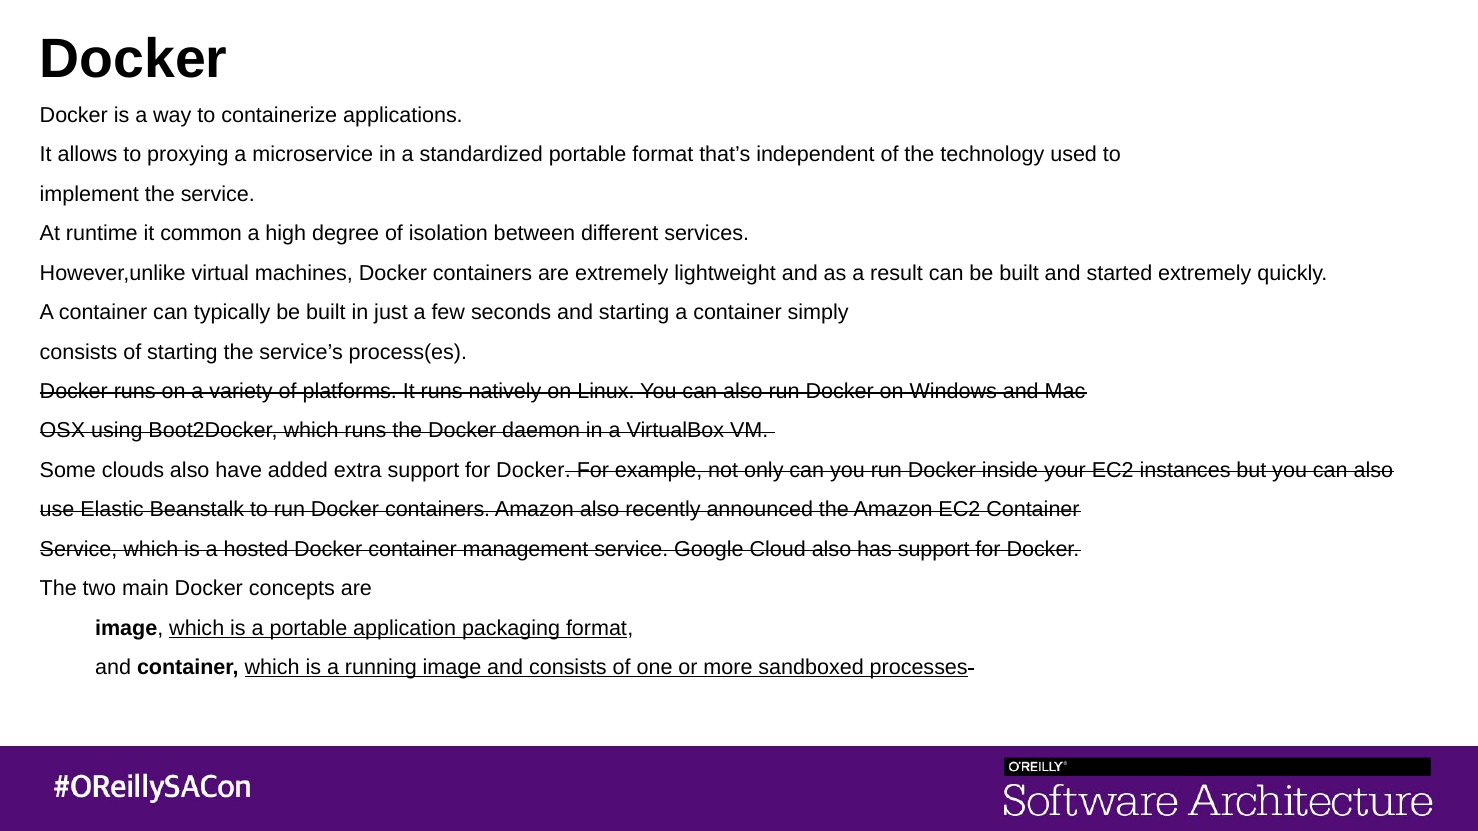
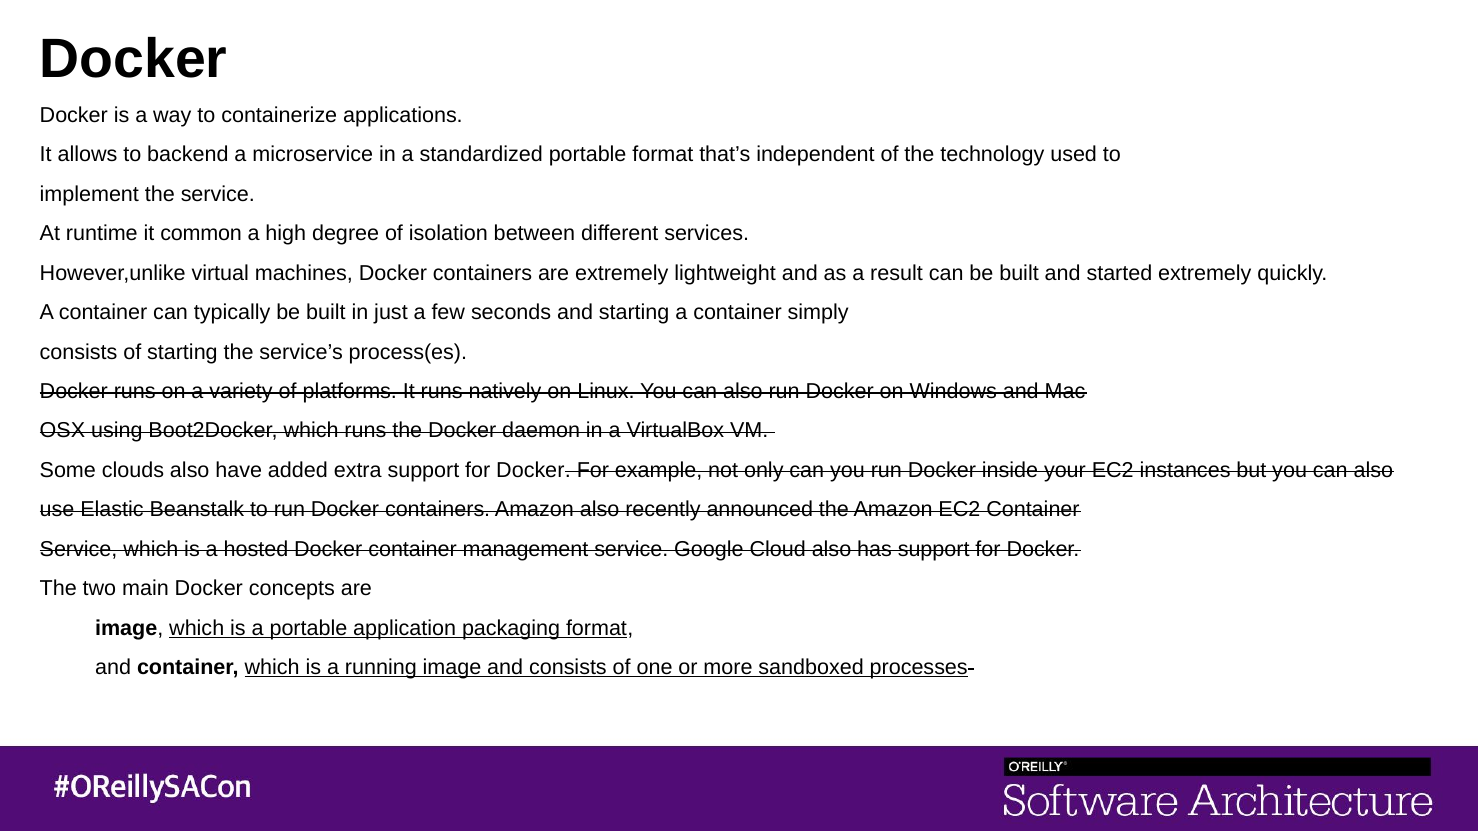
proxying: proxying -> backend (188, 155)
